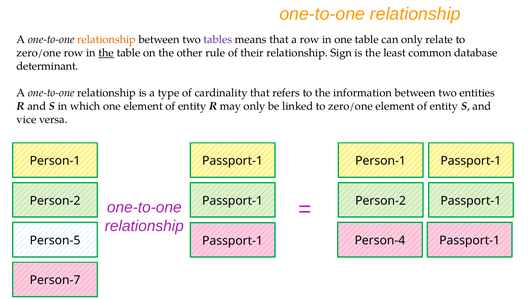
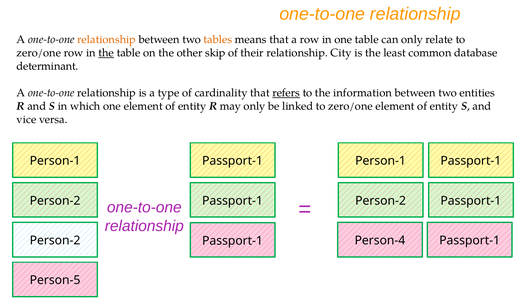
tables colour: purple -> orange (218, 40)
rule: rule -> skip (215, 53)
Sign: Sign -> City (341, 53)
refers underline: none -> present (286, 93)
Person-5: Person-5 -> Person-2 (55, 240)
Person-7: Person-7 -> Person-5 (55, 280)
